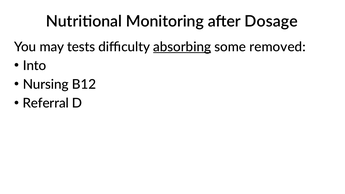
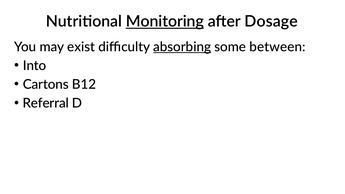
Monitoring underline: none -> present (165, 21)
tests: tests -> exist (81, 47)
removed: removed -> between (278, 47)
Nursing: Nursing -> Cartons (46, 85)
